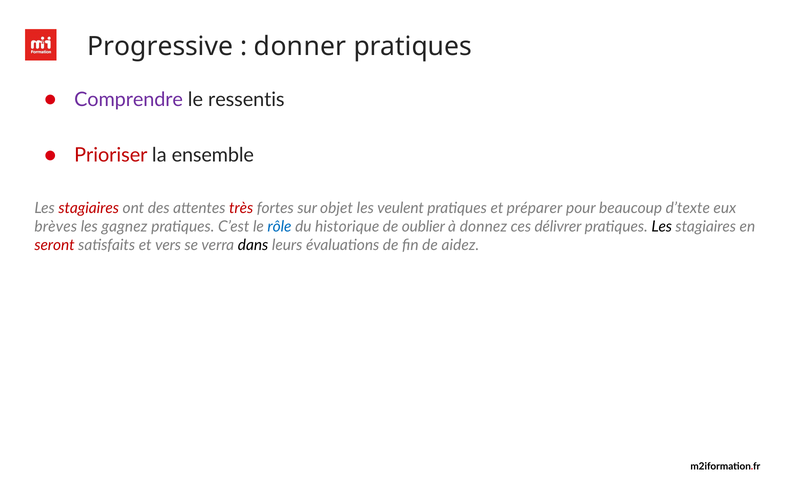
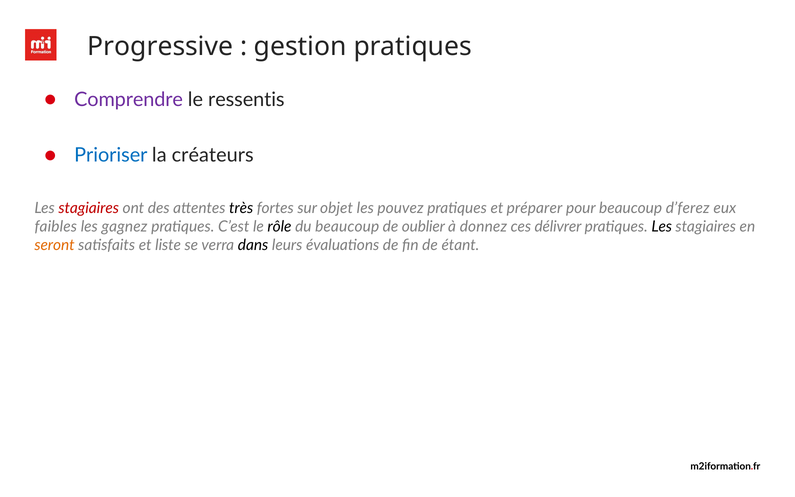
donner: donner -> gestion (300, 47)
Prioriser colour: red -> blue (111, 155)
ensemble: ensemble -> créateurs (213, 155)
très colour: red -> black (241, 208)
veulent: veulent -> pouvez (401, 208)
d’texte: d’texte -> d’ferez (688, 208)
brèves: brèves -> faibles (56, 227)
rôle colour: blue -> black (279, 227)
du historique: historique -> beaucoup (347, 227)
seront colour: red -> orange (55, 245)
vers: vers -> liste (168, 245)
aidez: aidez -> étant (460, 245)
